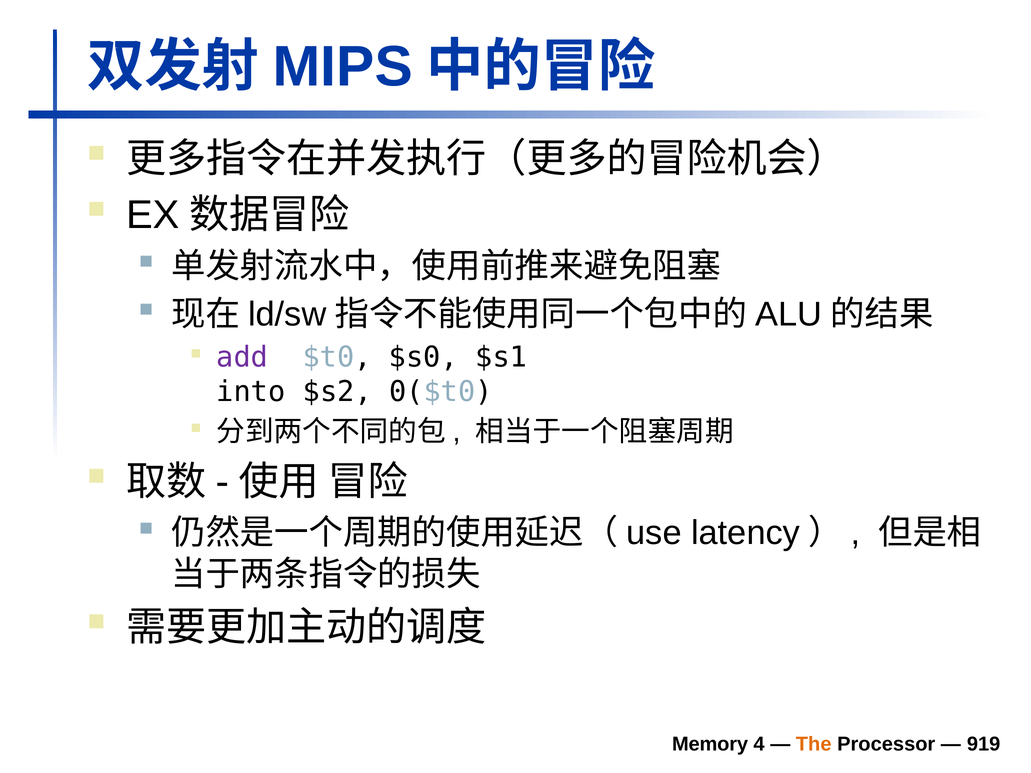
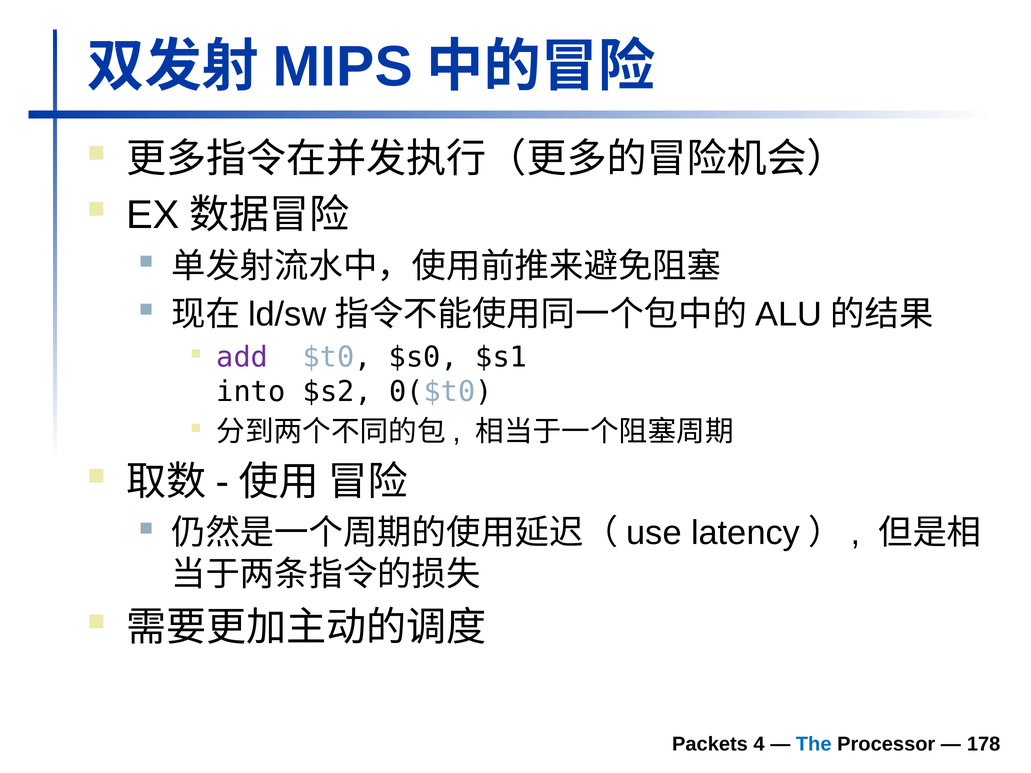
Memory: Memory -> Packets (710, 744)
The colour: orange -> blue (814, 744)
919: 919 -> 178 (984, 744)
